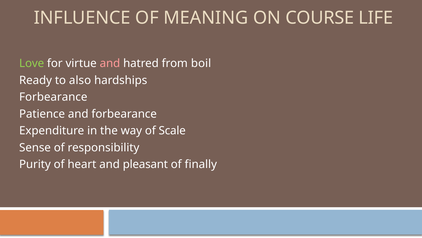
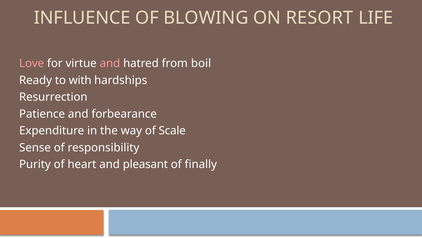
MEANING: MEANING -> BLOWING (206, 18)
COURSE: COURSE -> RESORT (320, 18)
Love colour: light green -> pink (32, 63)
also: also -> with (80, 80)
Forbearance: Forbearance -> Resurrection (53, 97)
